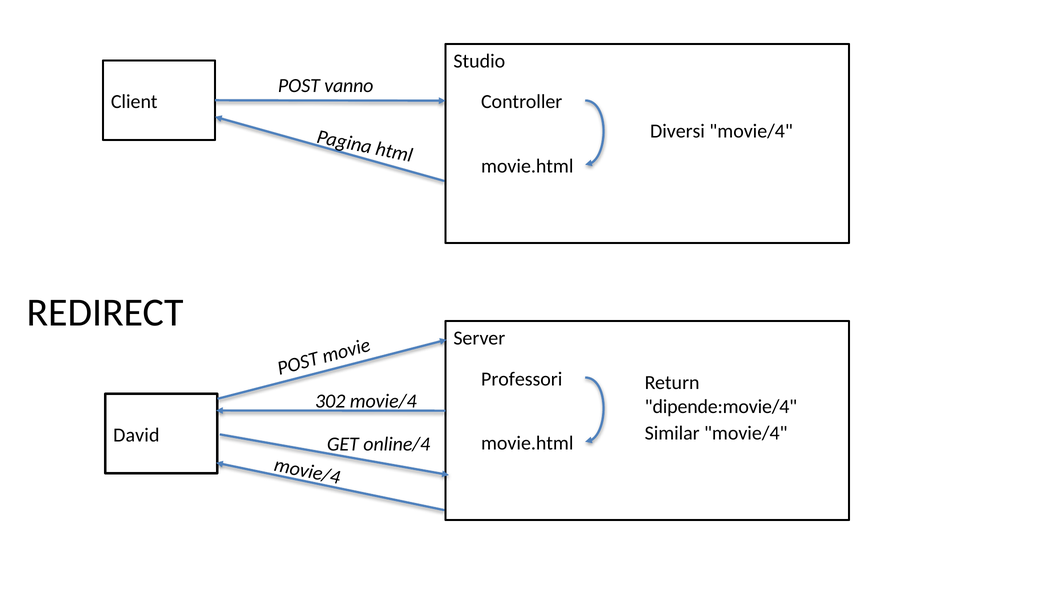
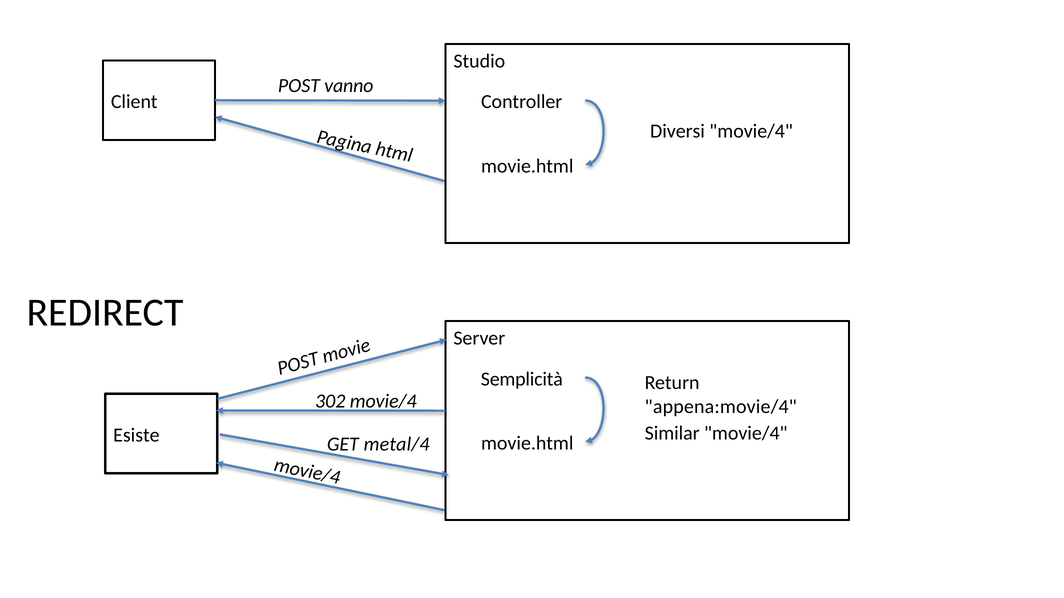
Professori: Professori -> Semplicità (522, 379)
dipende:movie/4: dipende:movie/4 -> appena:movie/4 (721, 407)
David: David -> Esiste (136, 435)
online/4: online/4 -> metal/4 (397, 444)
